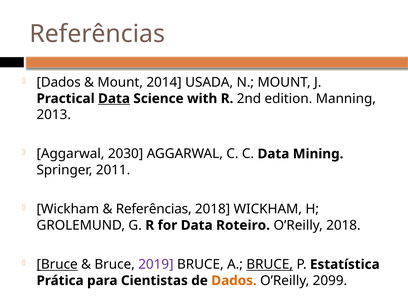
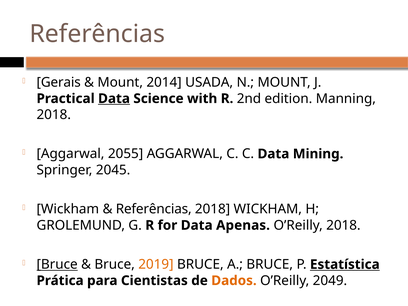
Dados: Dados -> Gerais (59, 82)
2013: 2013 -> 2018 (54, 115)
2030: 2030 -> 2055 (126, 154)
2011: 2011 -> 2045 (113, 170)
Roteiro: Roteiro -> Apenas (243, 225)
2019 colour: purple -> orange (156, 264)
BRUCE underline: present -> none (270, 264)
Estatística underline: none -> present (345, 264)
2099: 2099 -> 2049 (330, 281)
